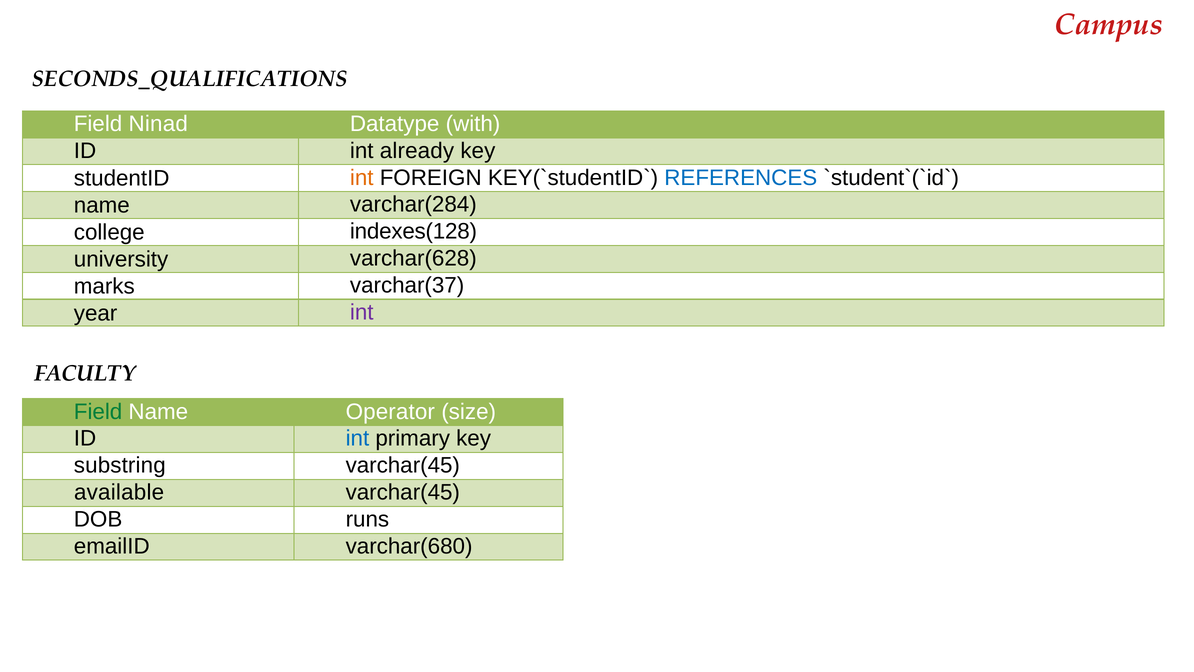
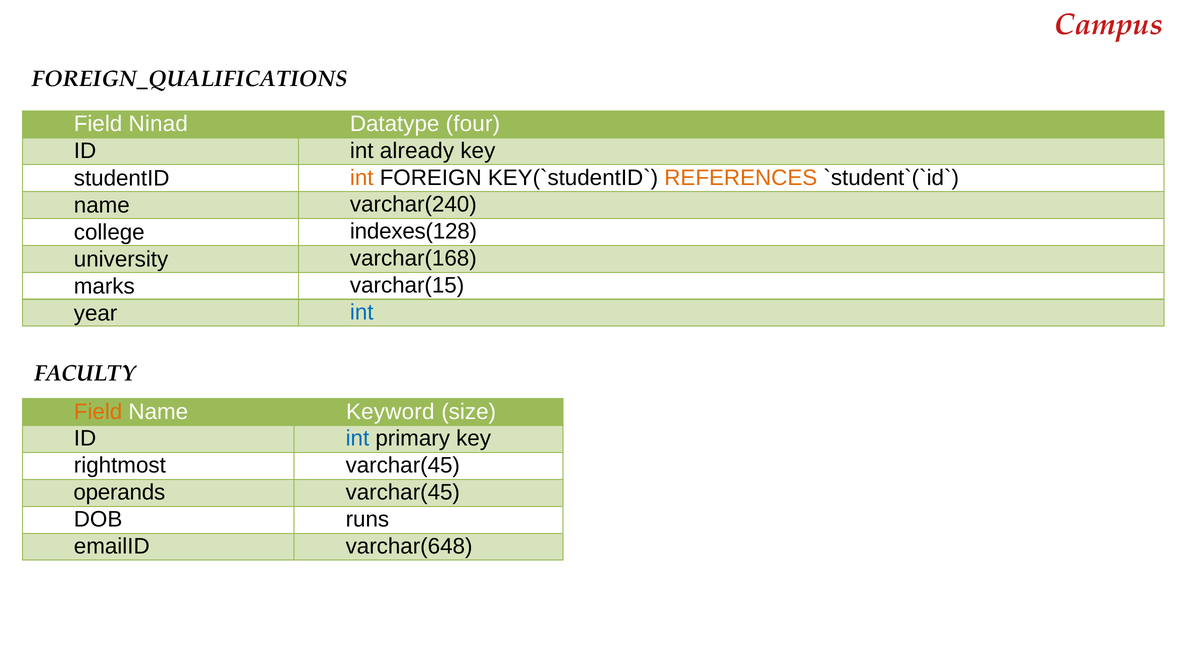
SECONDS_QUALIFICATIONS: SECONDS_QUALIFICATIONS -> FOREIGN_QUALIFICATIONS (190, 79)
with: with -> four (473, 124)
REFERENCES colour: blue -> orange (741, 178)
varchar(284: varchar(284 -> varchar(240 (413, 204)
varchar(628: varchar(628 -> varchar(168 (413, 258)
varchar(37: varchar(37 -> varchar(15 (407, 285)
int colour: purple -> blue (362, 312)
Field colour: green -> orange (98, 411)
Operator: Operator -> Keyword (390, 411)
substring: substring -> rightmost (120, 465)
available: available -> operands (119, 492)
varchar(680: varchar(680 -> varchar(648 (409, 546)
